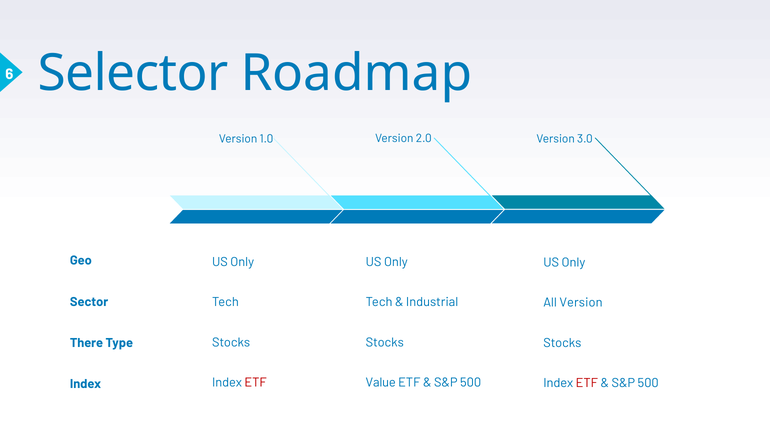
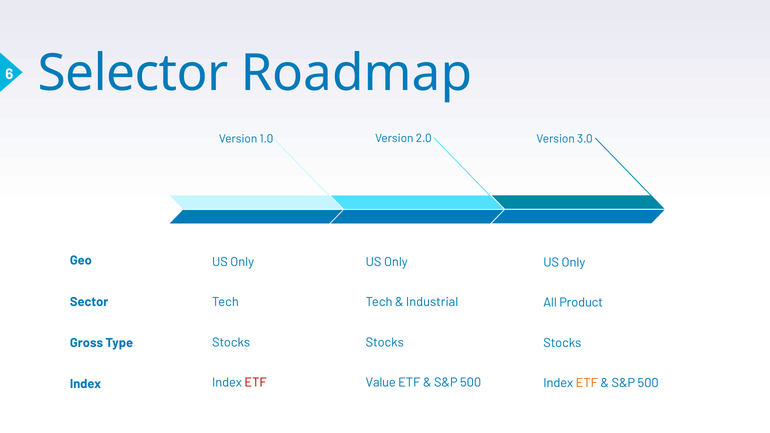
All Version: Version -> Product (581, 303)
There: There -> Gross (86, 343)
ETF colour: red -> orange (587, 383)
